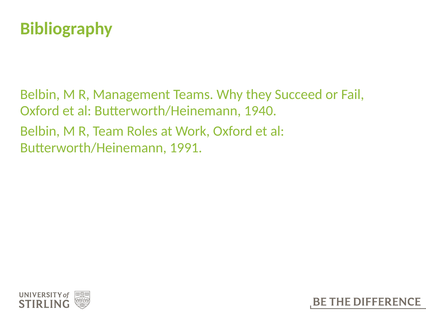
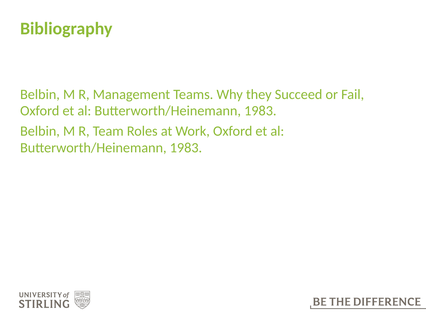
1940: 1940 -> 1983 (260, 111)
1991: 1991 -> 1983 (186, 147)
